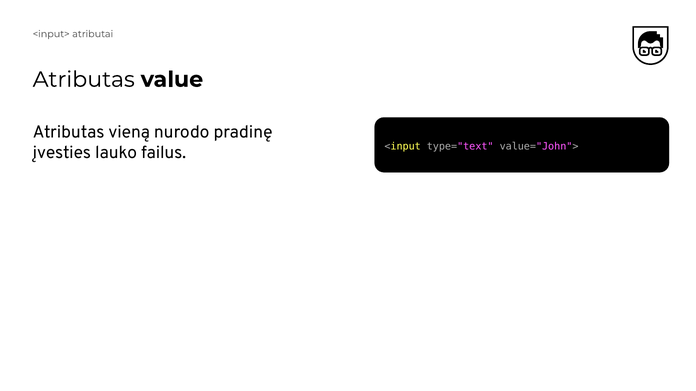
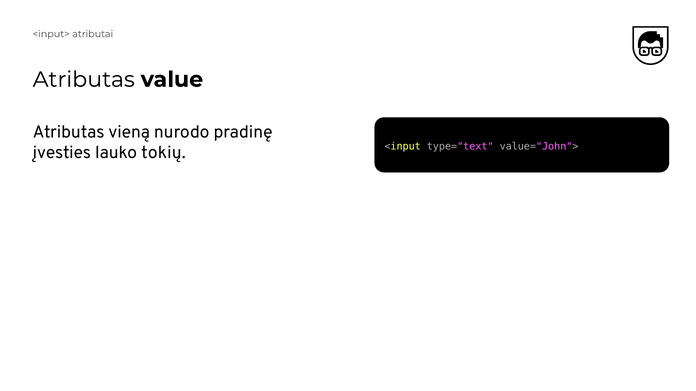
failus: failus -> tokių (163, 153)
